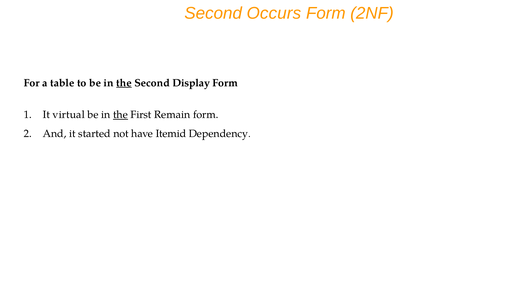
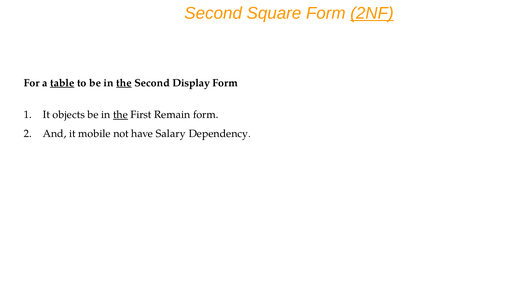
Occurs: Occurs -> Square (274, 13)
2NF underline: none -> present (372, 13)
table underline: none -> present (62, 83)
virtual: virtual -> objects (69, 115)
started: started -> mobile (94, 134)
Itemid: Itemid -> Salary (171, 134)
